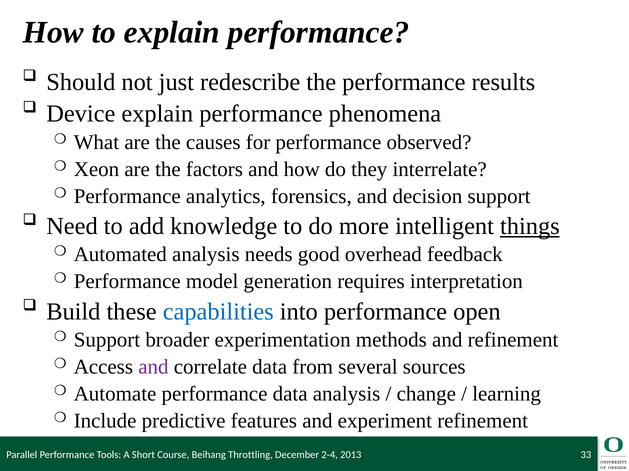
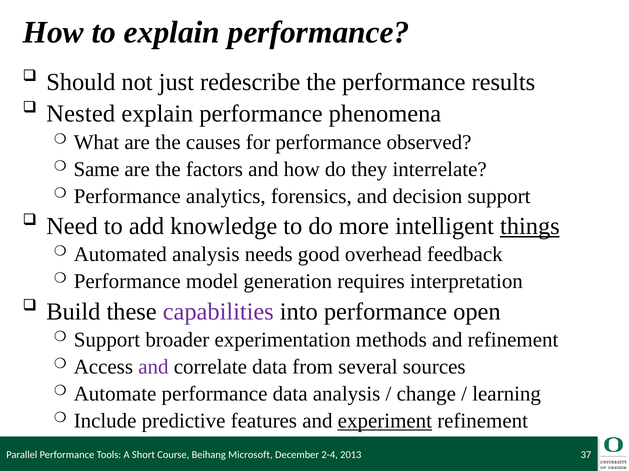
Device: Device -> Nested (81, 114)
Xeon: Xeon -> Same (97, 169)
capabilities colour: blue -> purple (218, 312)
experiment underline: none -> present (385, 422)
Throttling: Throttling -> Microsoft (250, 456)
33: 33 -> 37 (586, 456)
